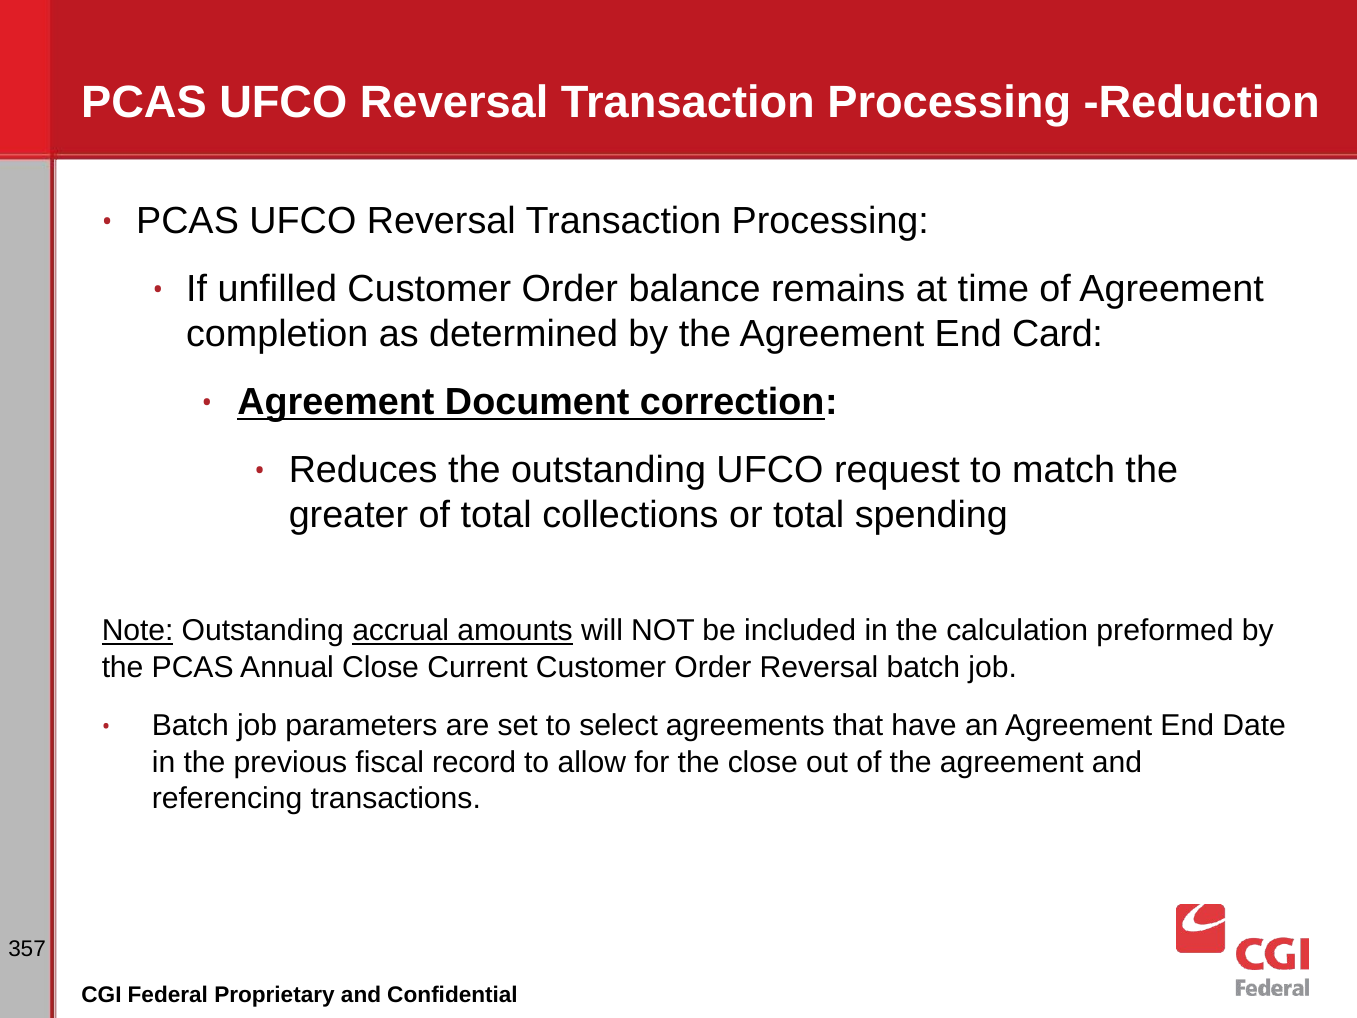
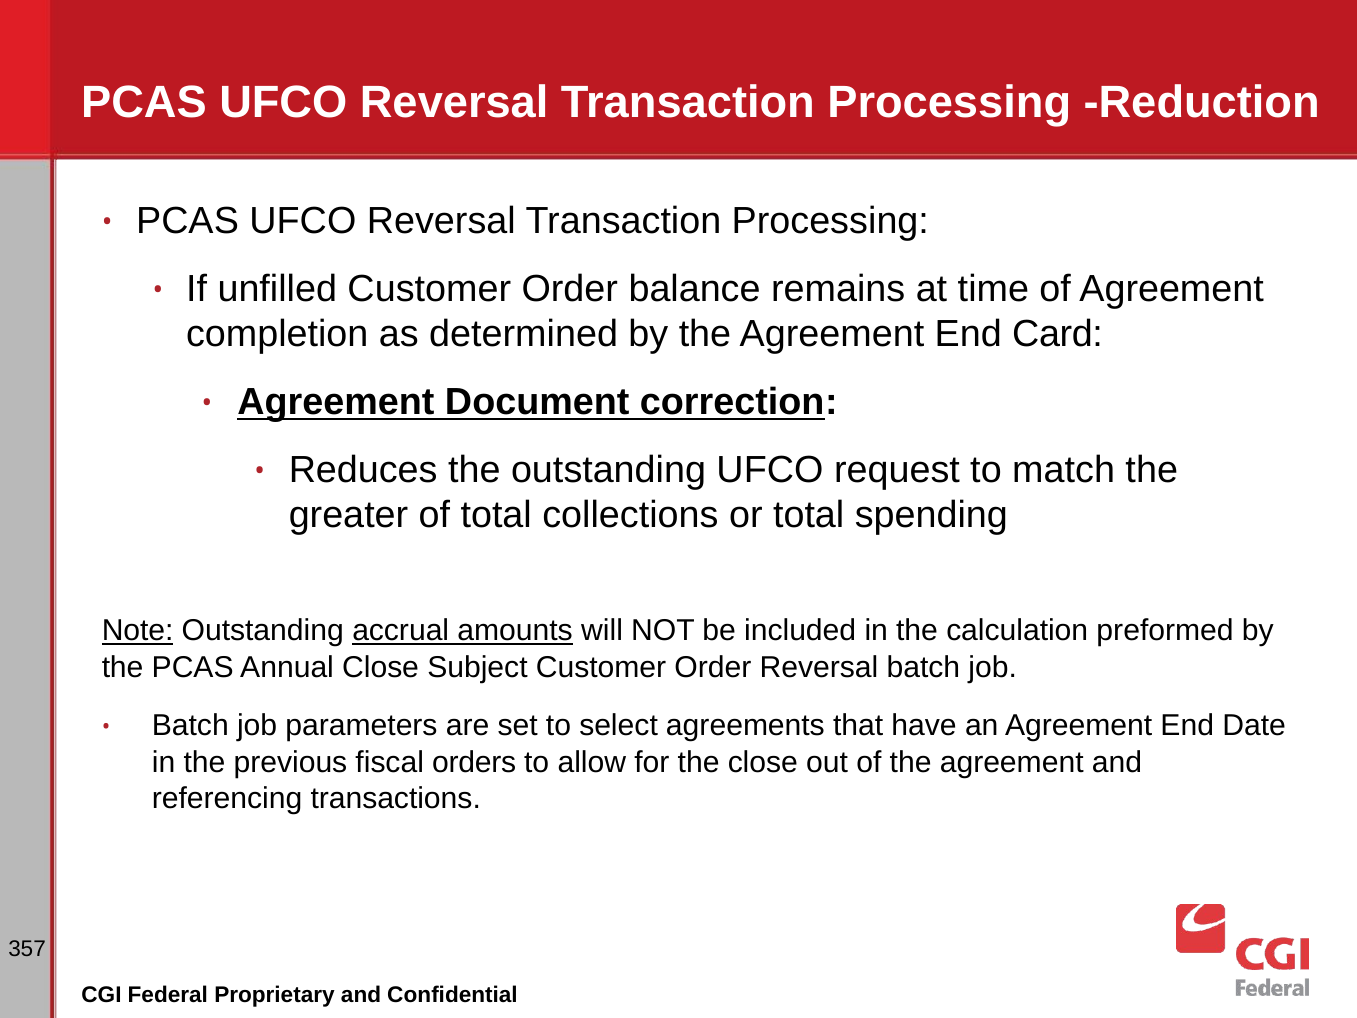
Current: Current -> Subject (477, 667)
record: record -> orders (474, 762)
